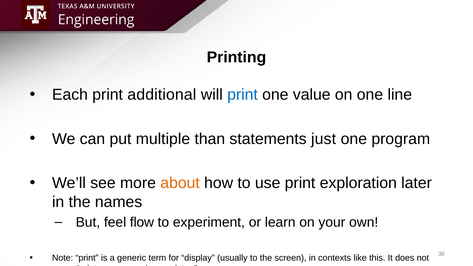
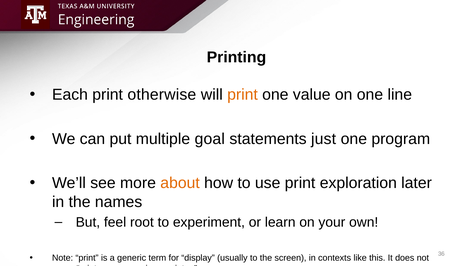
additional: additional -> otherwise (162, 95)
print colour: blue -> orange (242, 95)
than: than -> goal (210, 139)
flow: flow -> root (142, 222)
